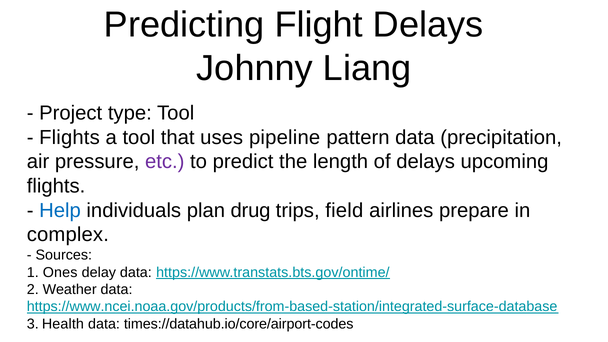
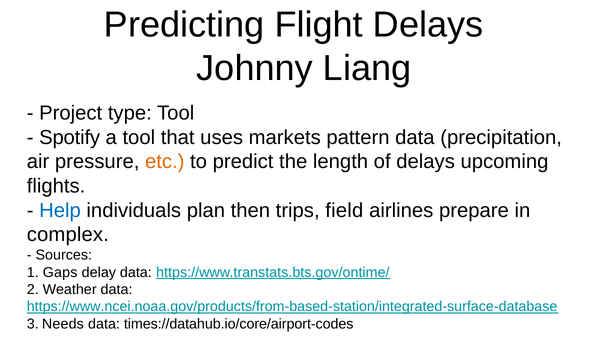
Flights: Flights -> Spotify (70, 137)
pipeline: pipeline -> markets (285, 137)
etc colour: purple -> orange (165, 162)
drug: drug -> then (250, 210)
Ones: Ones -> Gaps (60, 272)
Health: Health -> Needs (63, 324)
